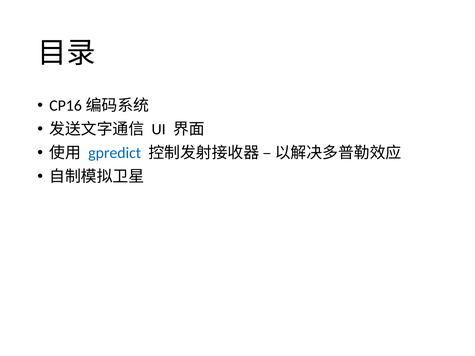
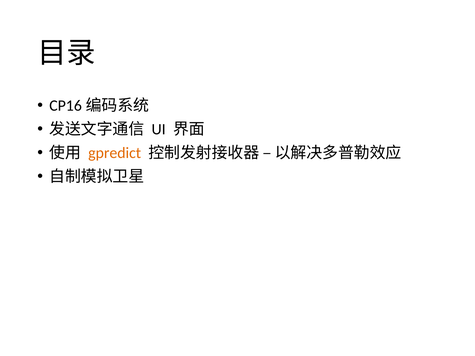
gpredict colour: blue -> orange (115, 153)
